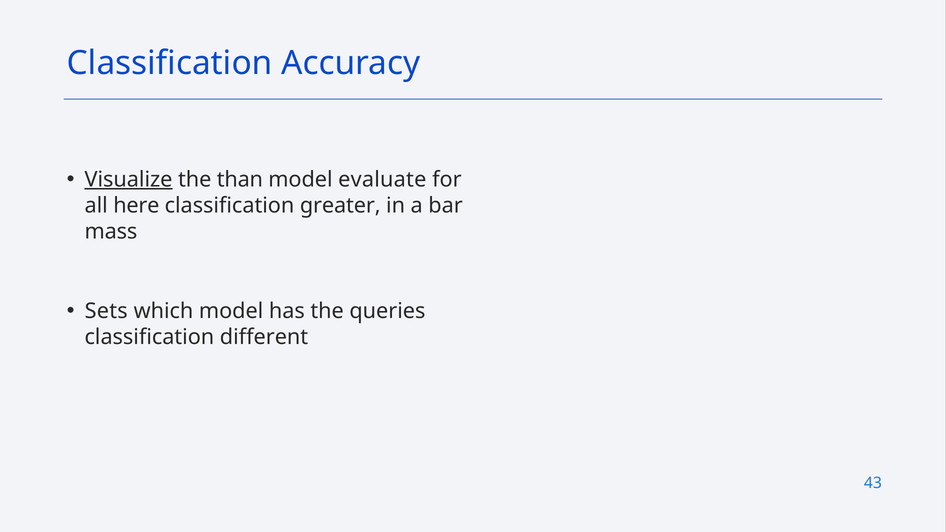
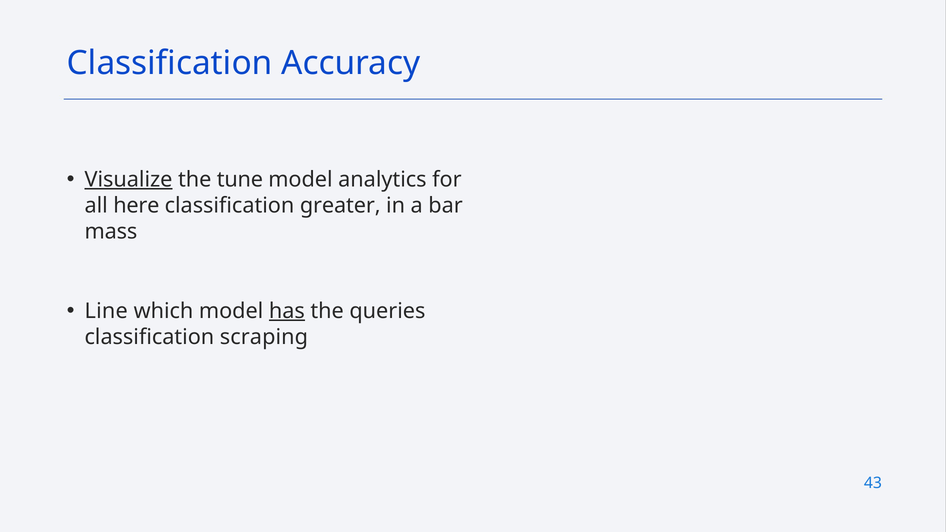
than: than -> tune (240, 180)
evaluate: evaluate -> analytics (382, 180)
Sets: Sets -> Line (106, 311)
has underline: none -> present (287, 311)
different: different -> scraping (264, 337)
